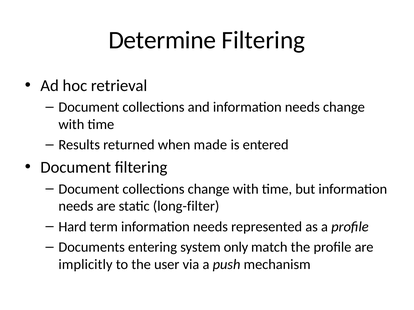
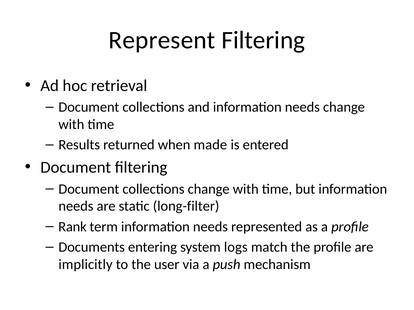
Determine: Determine -> Represent (162, 40)
Hard: Hard -> Rank (72, 227)
only: only -> logs (236, 247)
